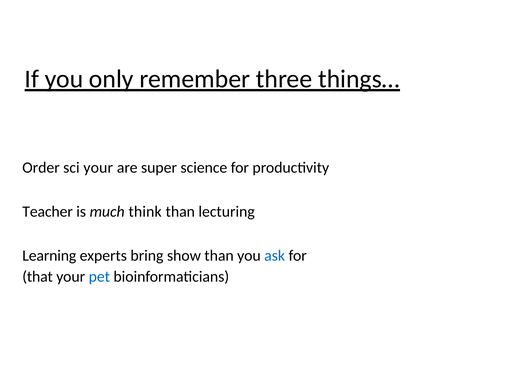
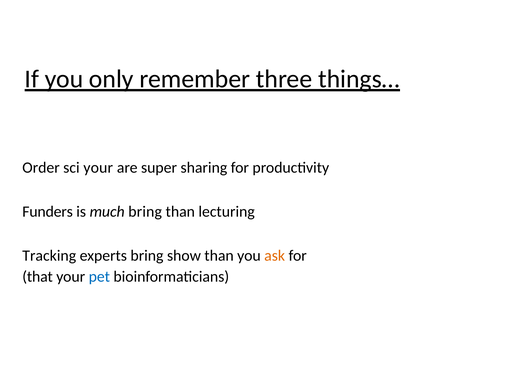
science: science -> sharing (204, 168)
Teacher: Teacher -> Funders (48, 212)
much think: think -> bring (145, 212)
Learning: Learning -> Tracking (49, 256)
ask colour: blue -> orange (275, 256)
